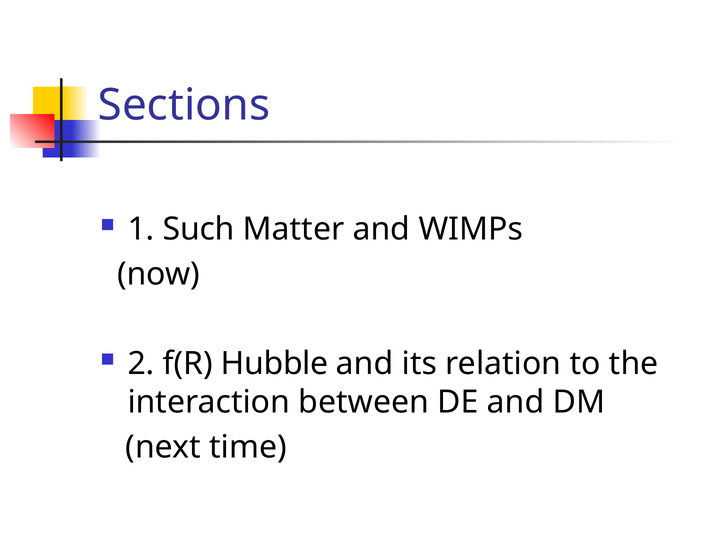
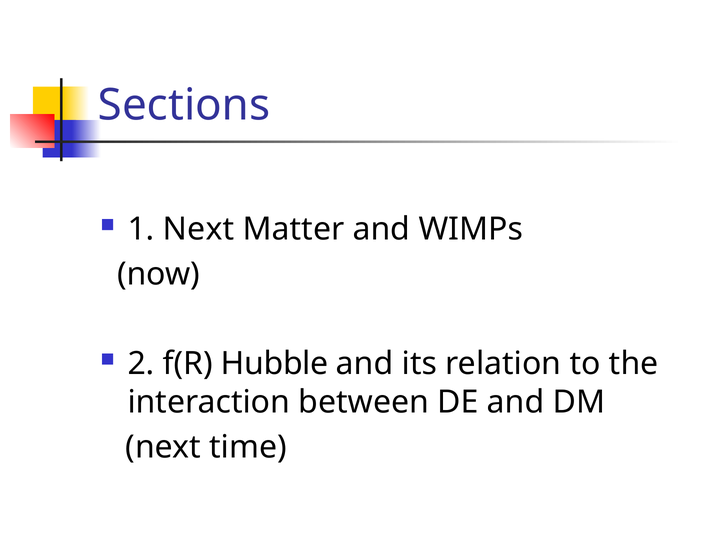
1 Such: Such -> Next (198, 229)
